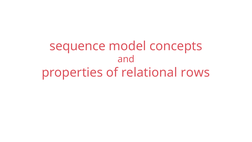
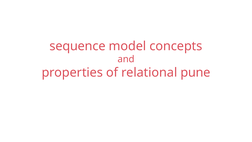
rows: rows -> pune (195, 72)
